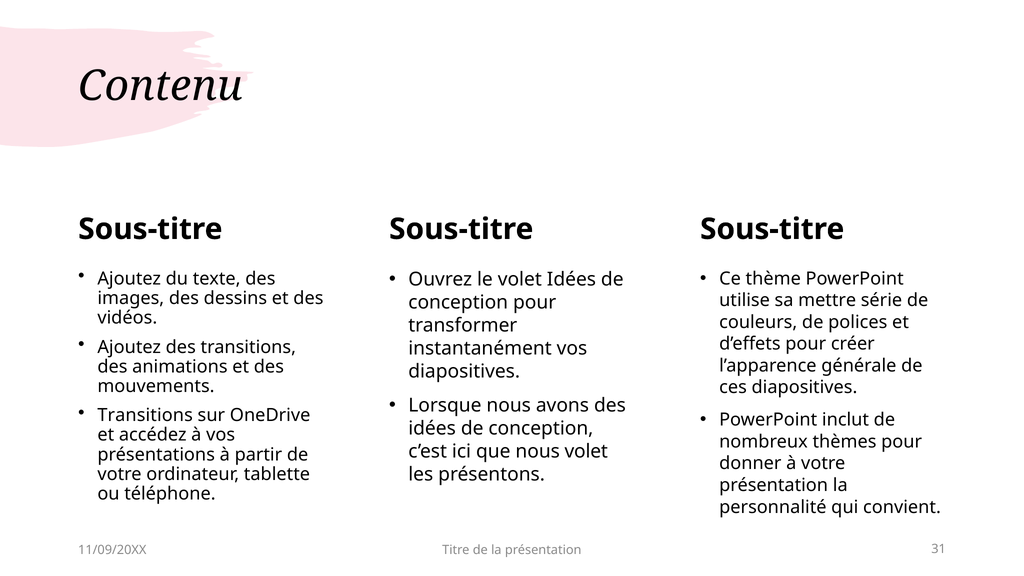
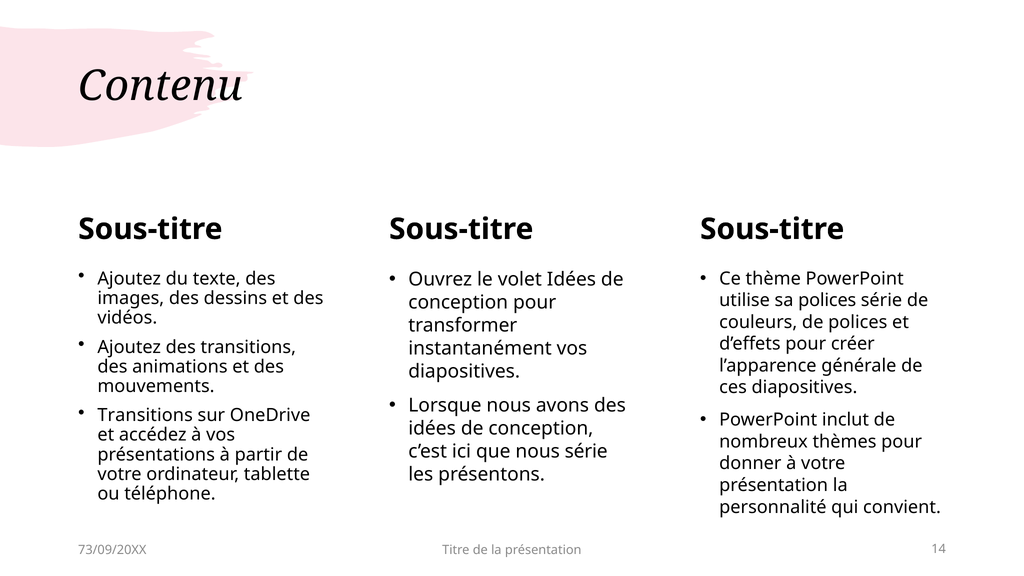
sa mettre: mettre -> polices (827, 300)
nous volet: volet -> série (586, 451)
11/09/20XX: 11/09/20XX -> 73/09/20XX (112, 550)
31: 31 -> 14 (939, 549)
